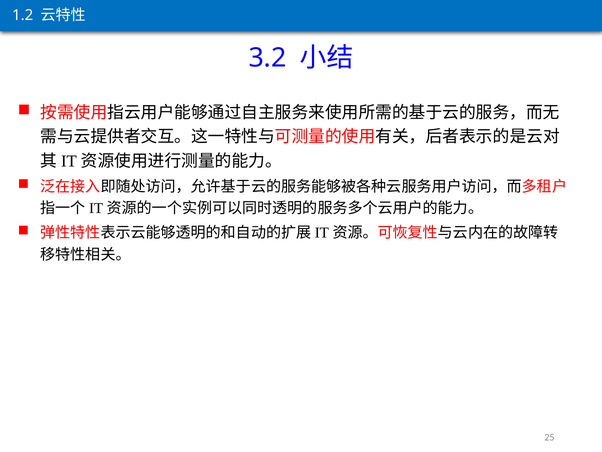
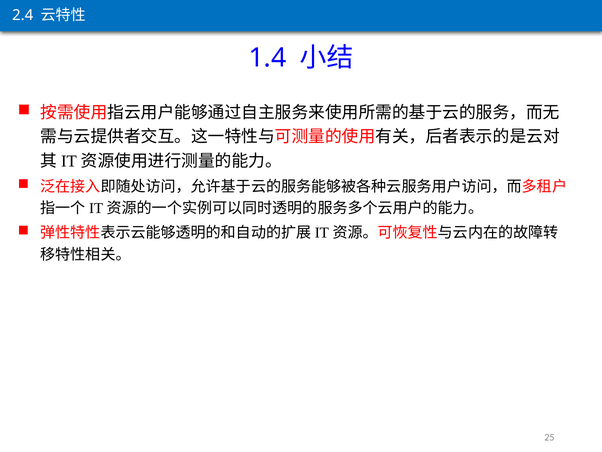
1.2: 1.2 -> 2.4 (23, 15)
3.2: 3.2 -> 1.4 (267, 58)
